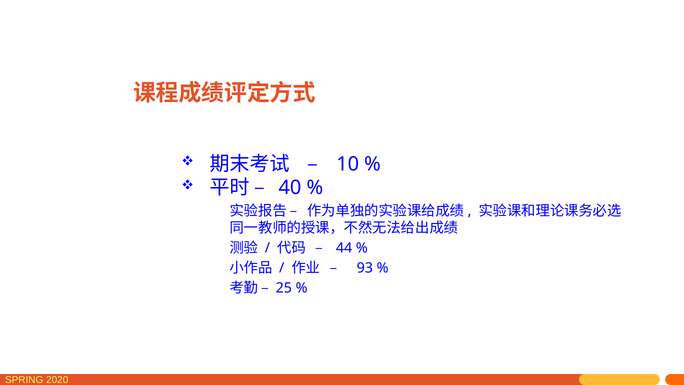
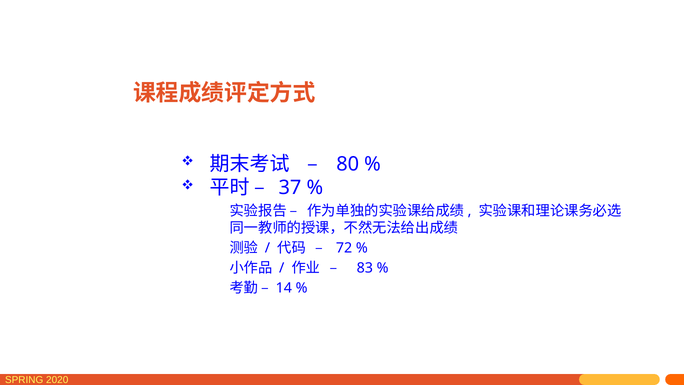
10: 10 -> 80 (348, 164)
40: 40 -> 37 (290, 188)
44: 44 -> 72 (344, 248)
93: 93 -> 83 (365, 268)
25: 25 -> 14 (284, 288)
